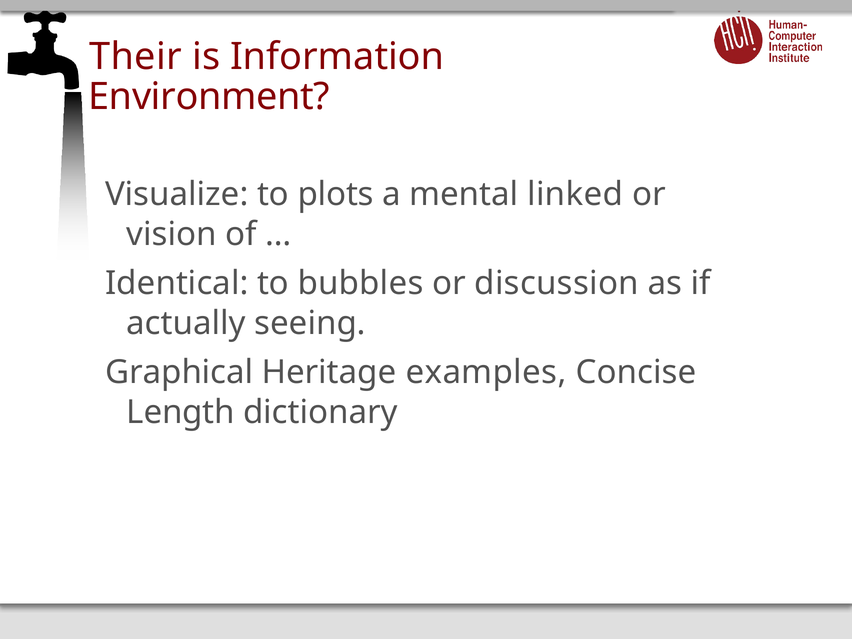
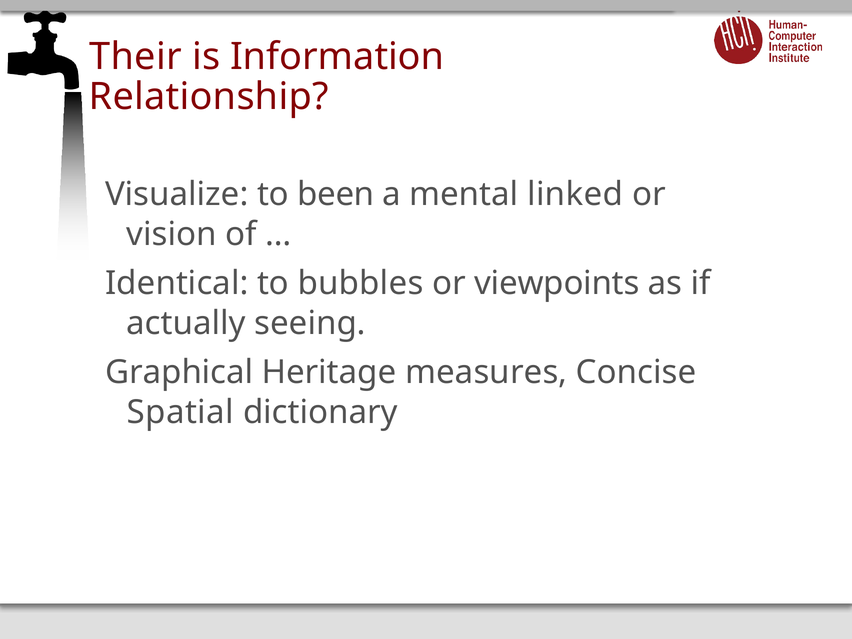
Environment: Environment -> Relationship (209, 97)
plots: plots -> been (336, 194)
discussion: discussion -> viewpoints (557, 283)
examples: examples -> measures (486, 372)
Length: Length -> Spatial (180, 412)
